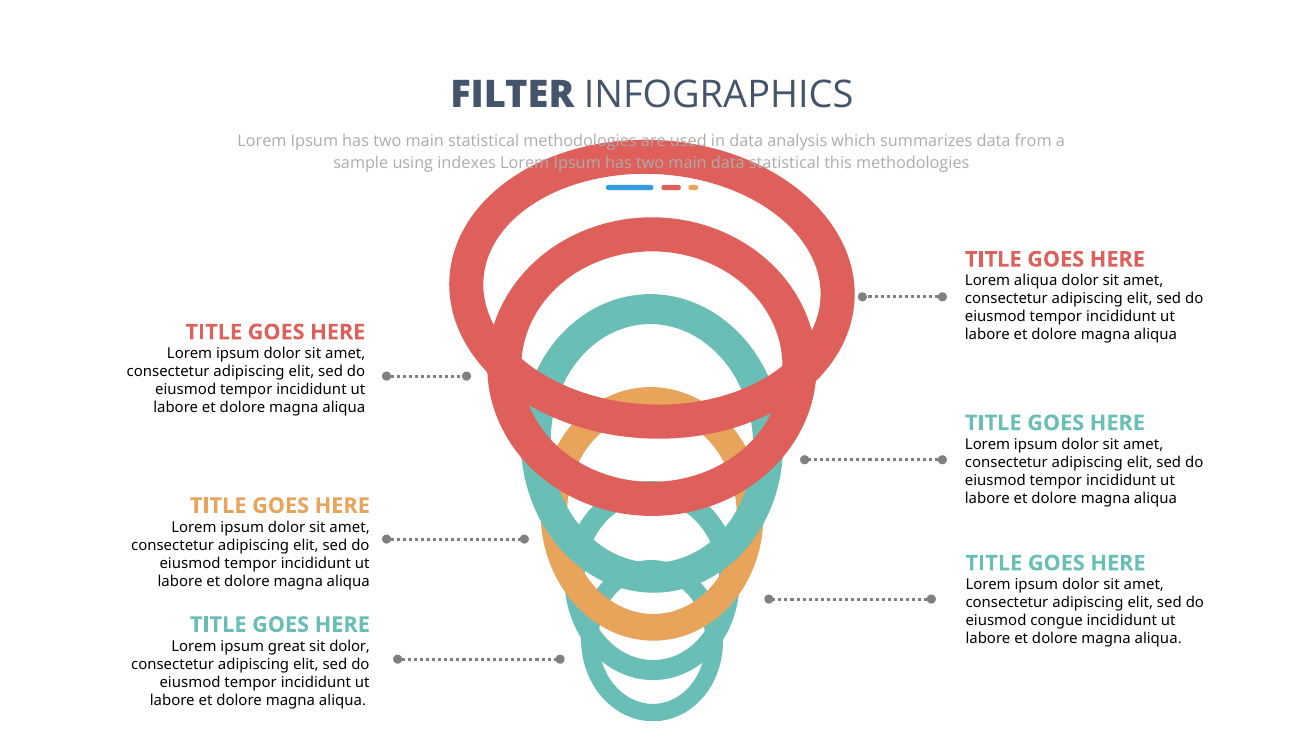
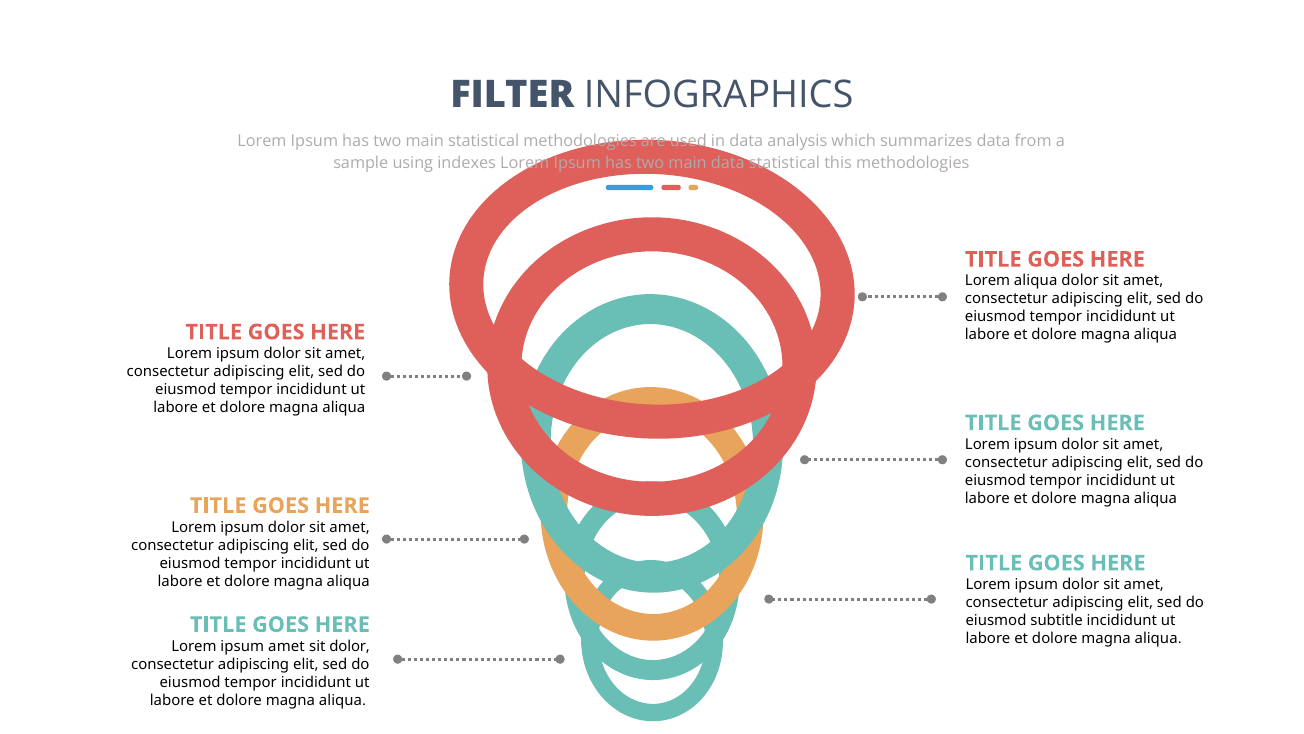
congue: congue -> subtitle (1057, 620)
ipsum great: great -> amet (287, 646)
